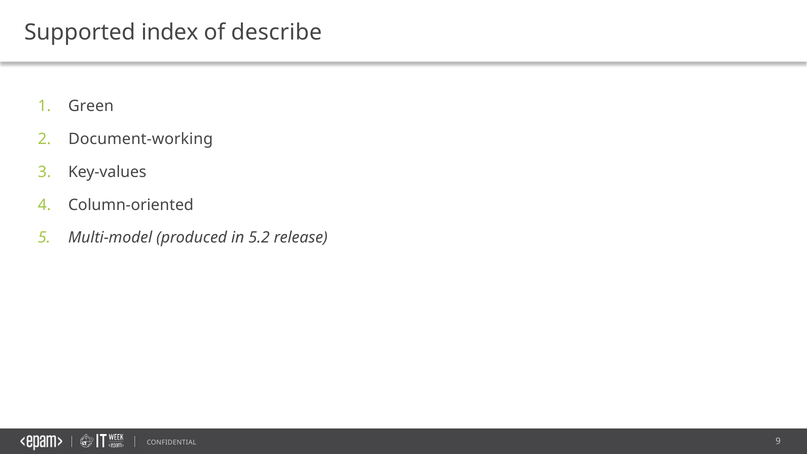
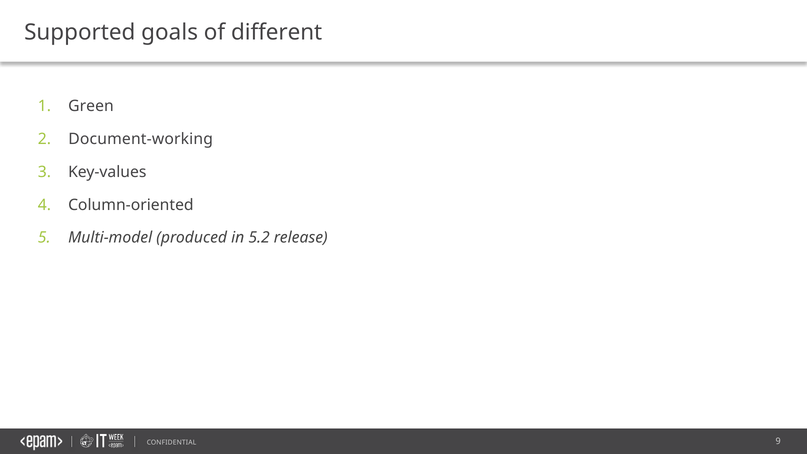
index: index -> goals (170, 32)
describe: describe -> different (277, 32)
